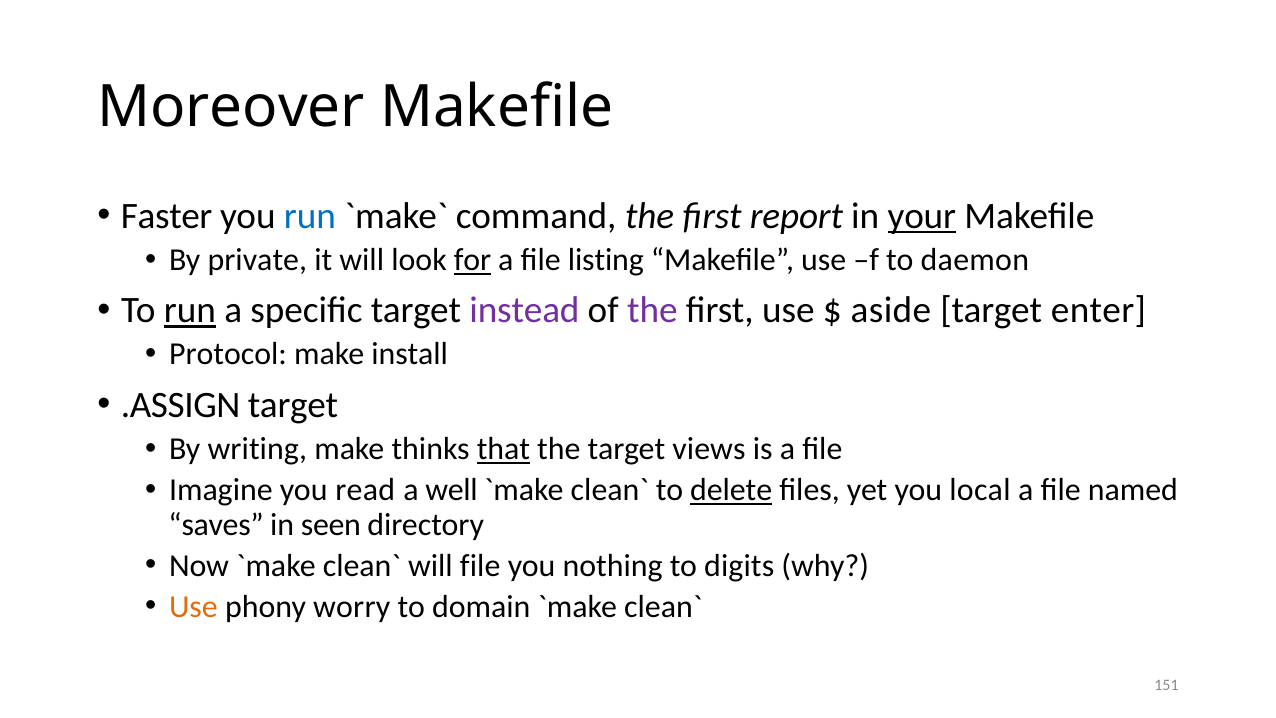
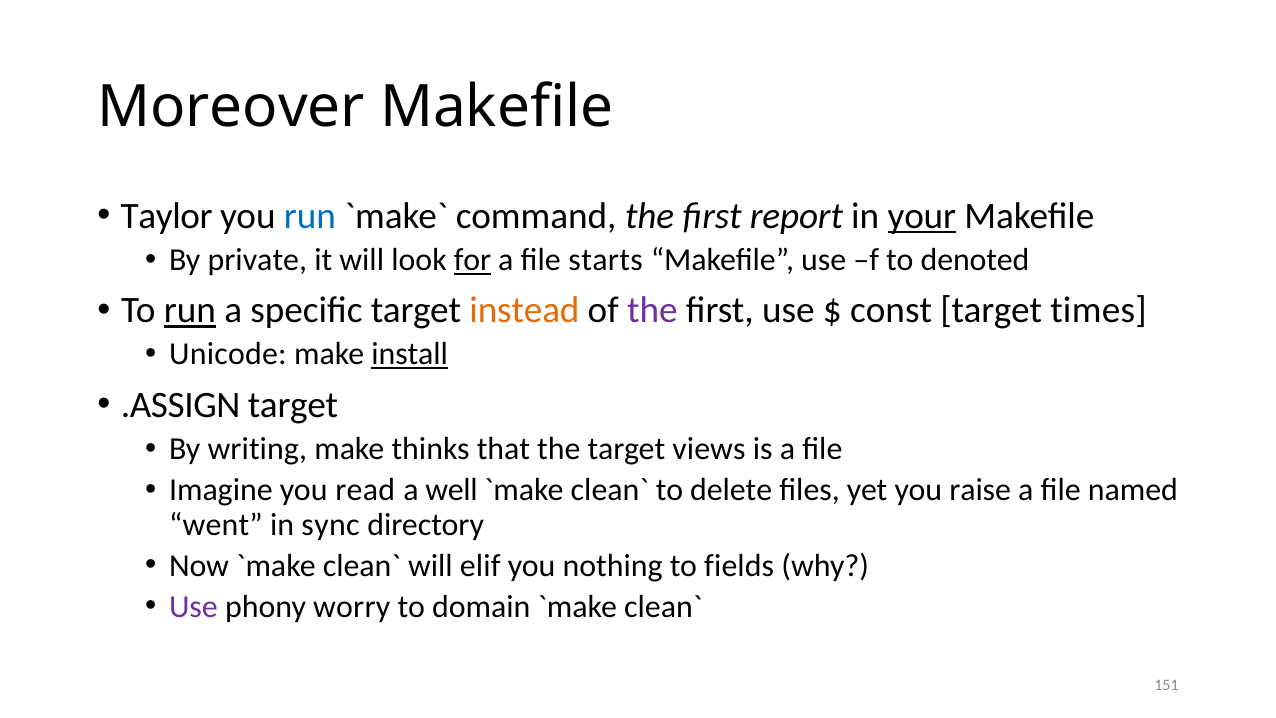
Faster: Faster -> Taylor (167, 216)
listing: listing -> starts (606, 260)
daemon: daemon -> denoted (975, 260)
instead colour: purple -> orange (524, 310)
aside: aside -> const (891, 310)
enter: enter -> times (1099, 310)
Protocol: Protocol -> Unicode (228, 354)
install underline: none -> present (410, 354)
that underline: present -> none (503, 449)
delete underline: present -> none (731, 490)
local: local -> raise (980, 490)
saves: saves -> went (216, 524)
seen: seen -> sync (331, 524)
will file: file -> elif (480, 565)
digits: digits -> fields (739, 565)
Use colour: orange -> purple (193, 607)
